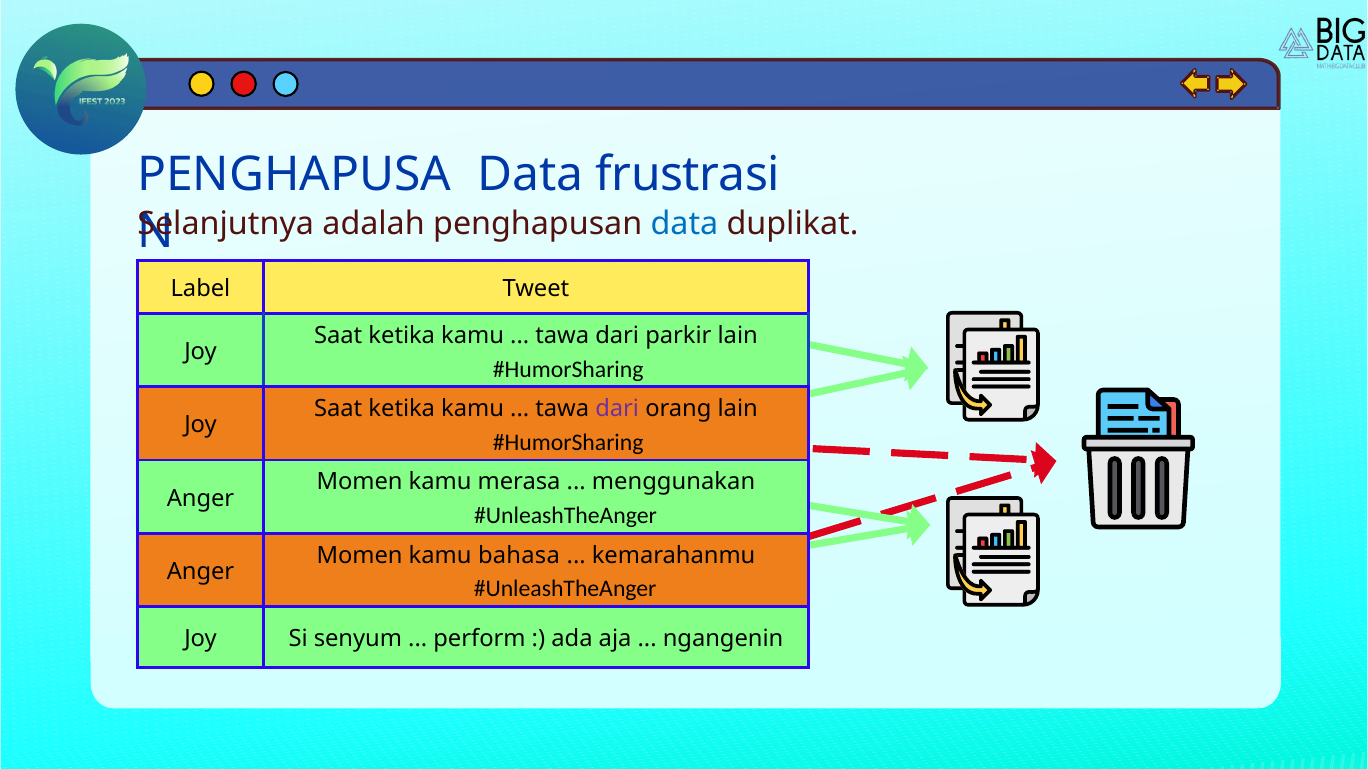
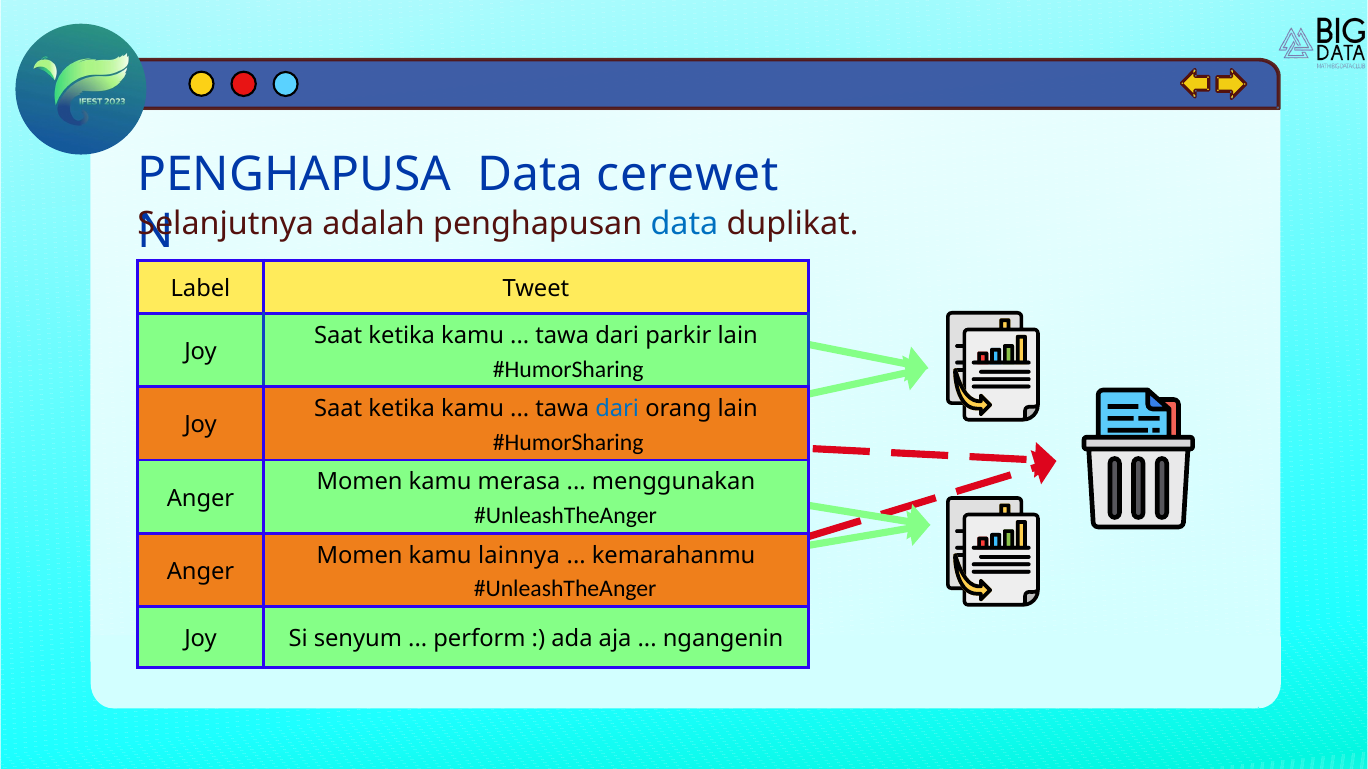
frustrasi: frustrasi -> cerewet (688, 174)
dari colour: purple -> blue (617, 409)
bahasa: bahasa -> lainnya (519, 556)
